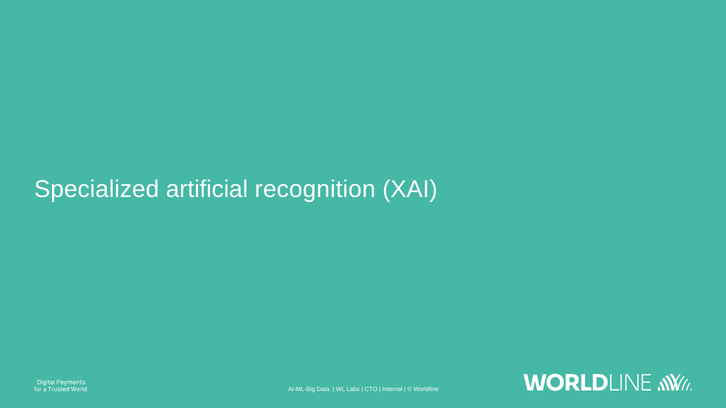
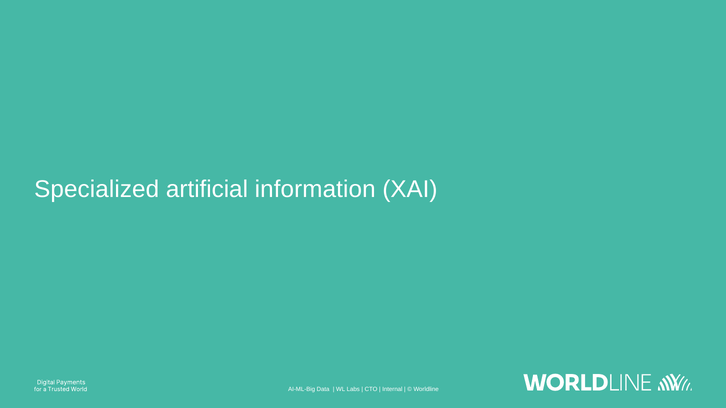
recognition: recognition -> information (315, 189)
